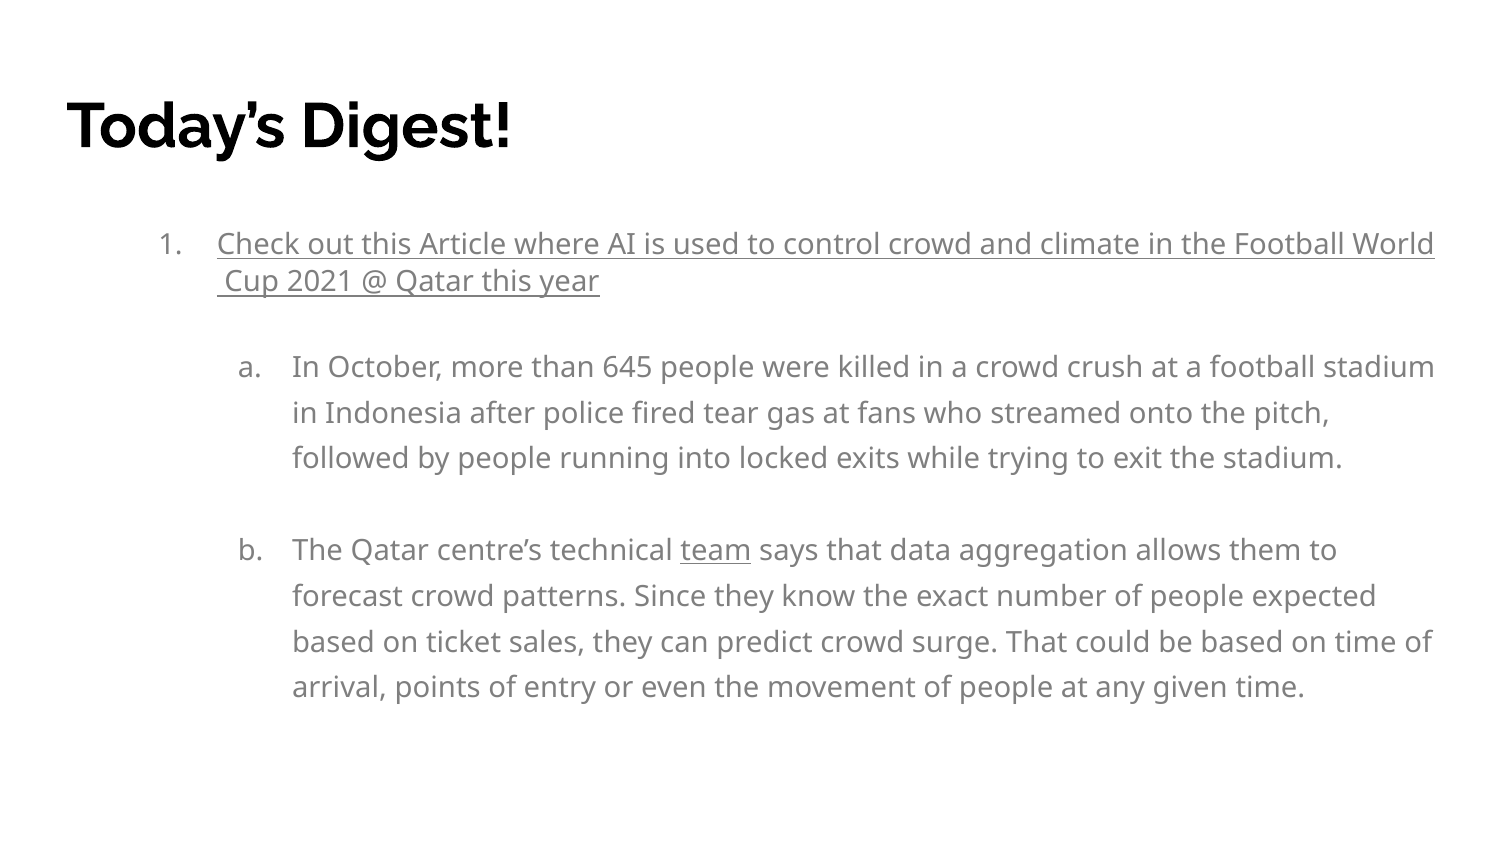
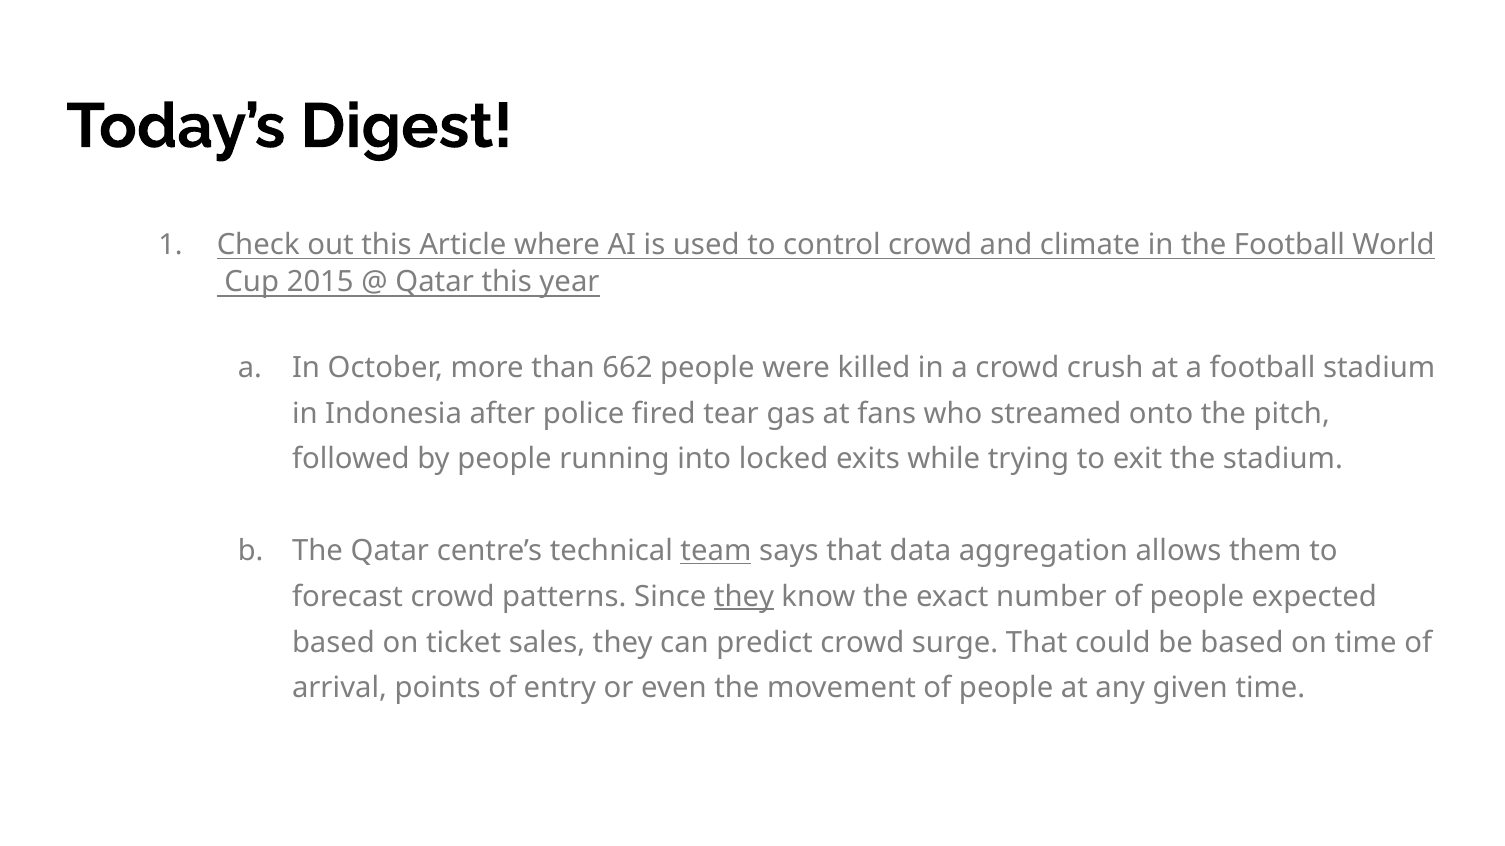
2021: 2021 -> 2015 (320, 282)
645: 645 -> 662 (627, 368)
they underline: none -> present (744, 597)
